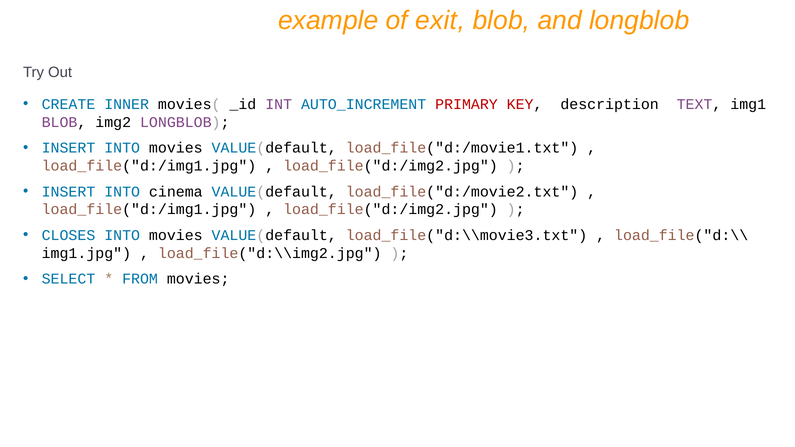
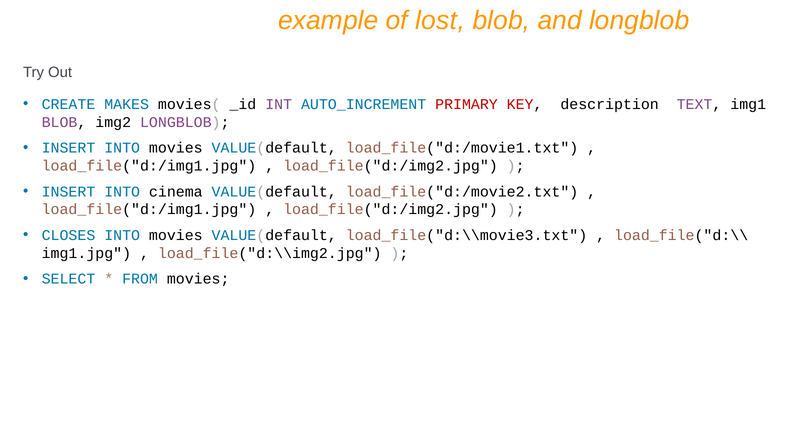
exit: exit -> lost (440, 21)
INNER: INNER -> MAKES (127, 104)
